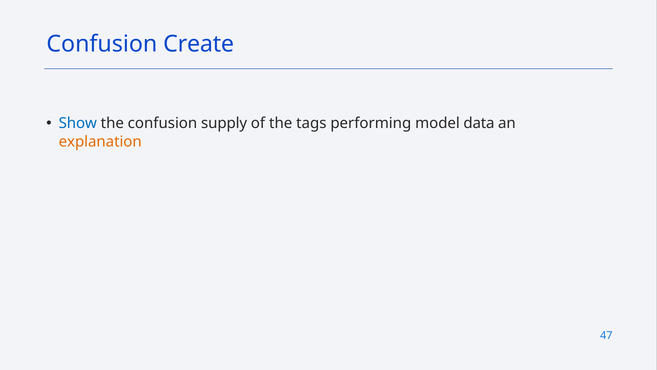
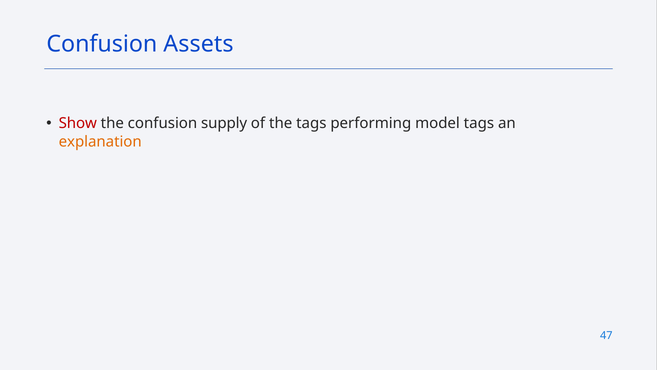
Create: Create -> Assets (198, 44)
Show colour: blue -> red (78, 123)
model data: data -> tags (479, 123)
